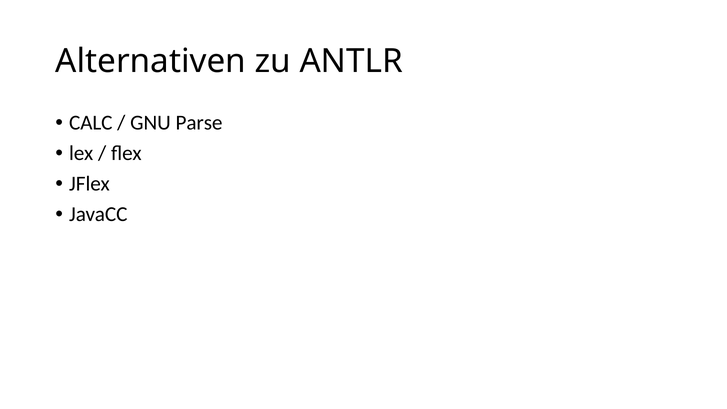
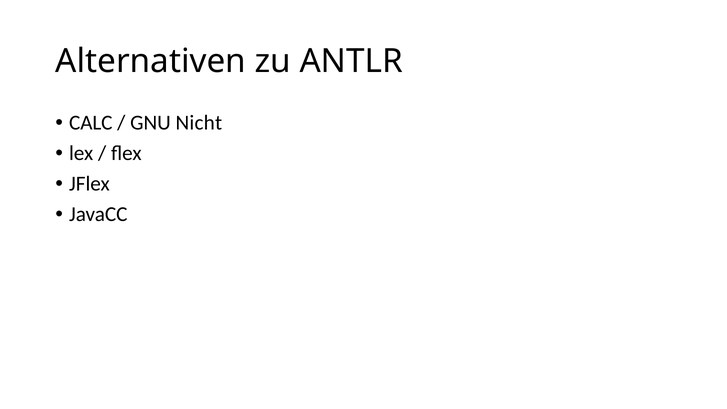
Parse: Parse -> Nicht (199, 123)
